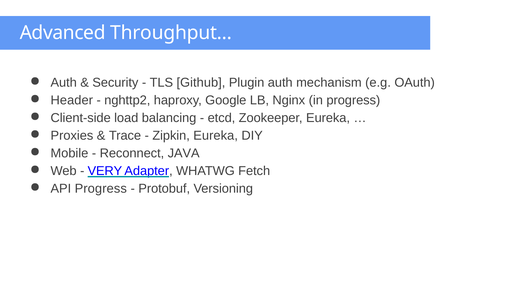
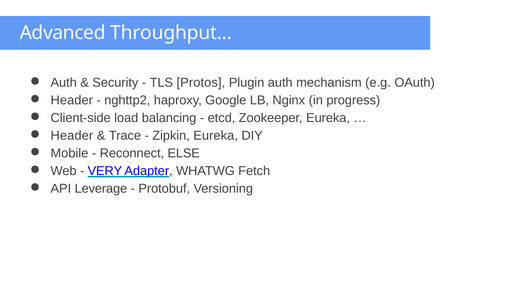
Github: Github -> Protos (201, 83)
Proxies: Proxies -> Header (72, 135)
JAVA: JAVA -> ELSE (184, 153)
API Progress: Progress -> Leverage (101, 188)
